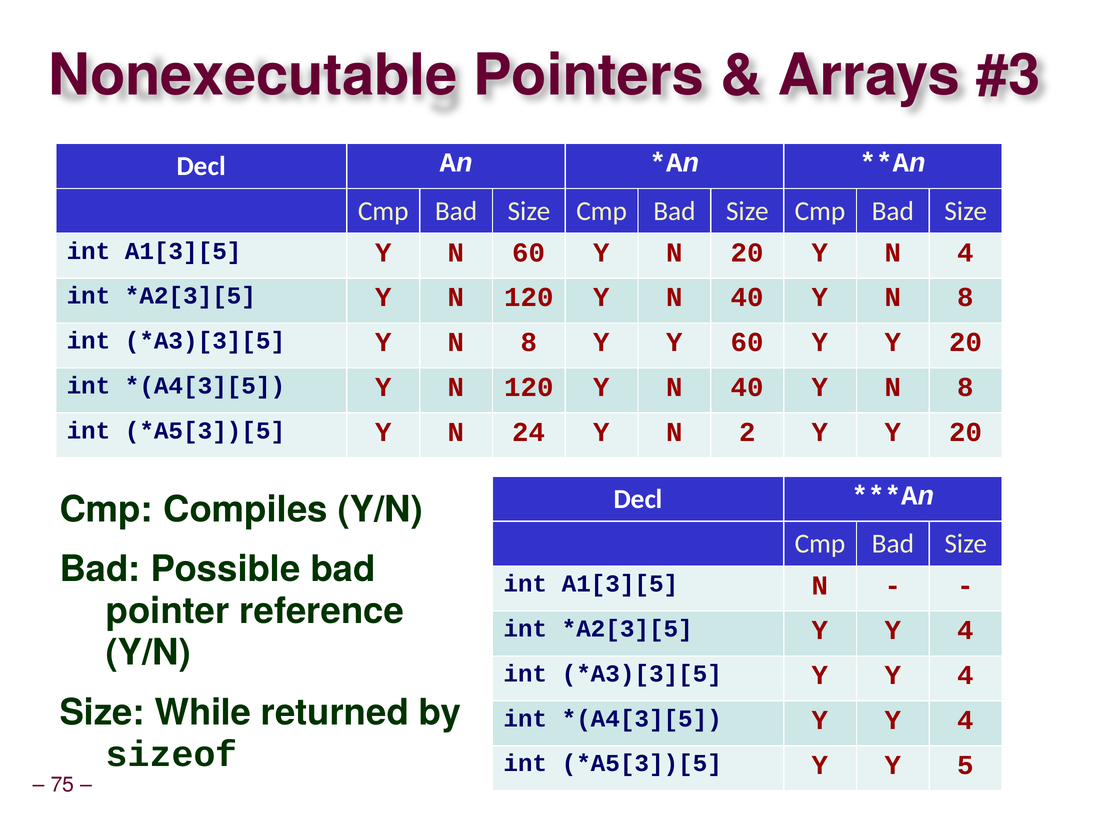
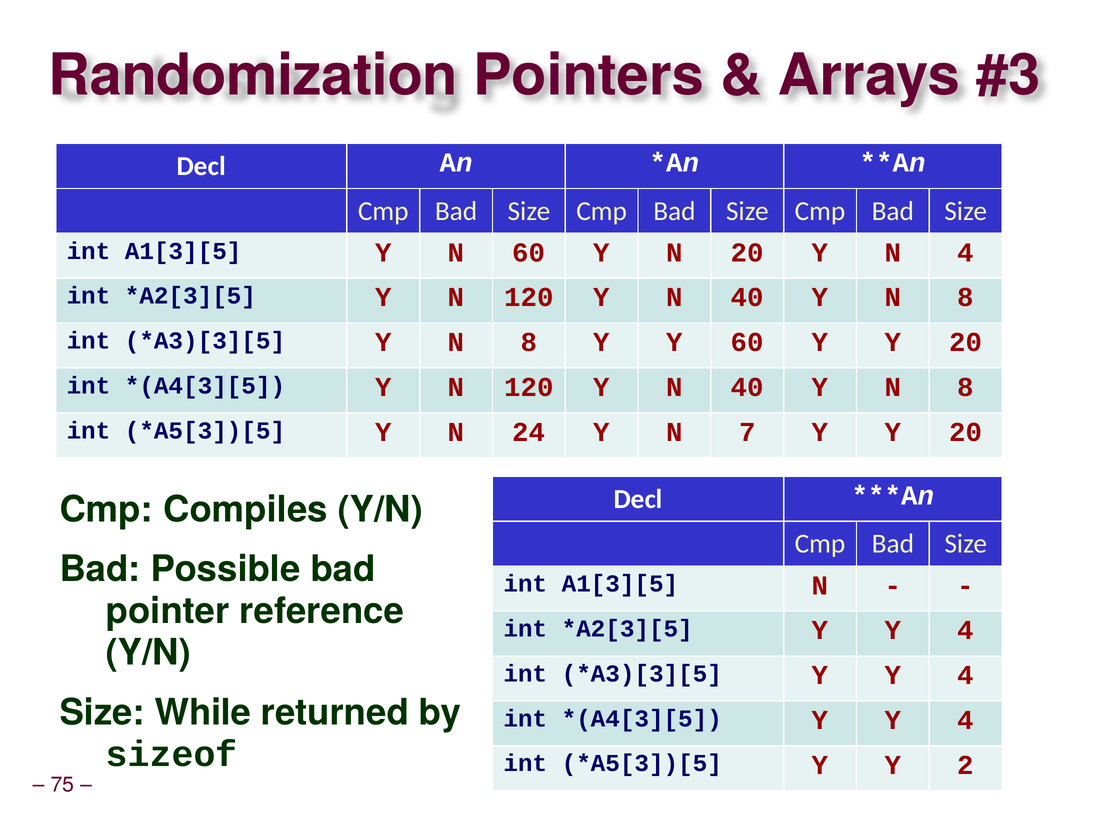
Nonexecutable: Nonexecutable -> Randomization (253, 75)
2: 2 -> 7 (747, 432)
5: 5 -> 2 (966, 765)
